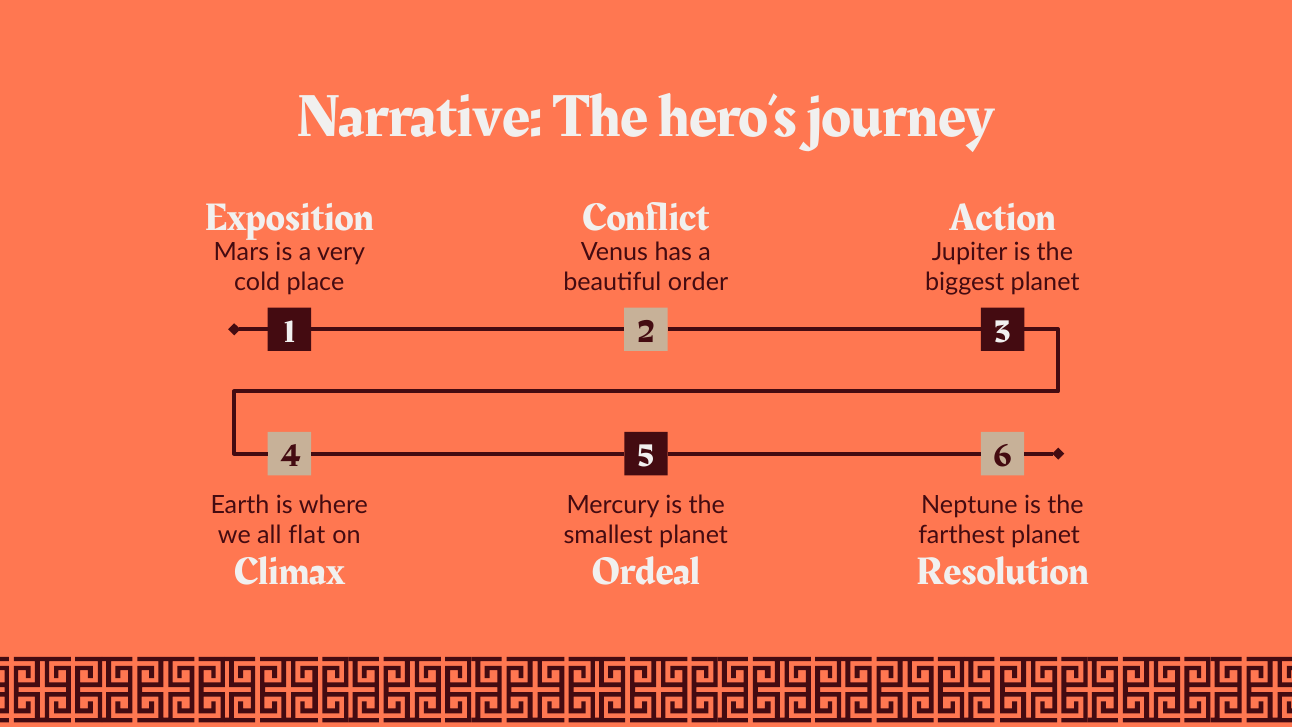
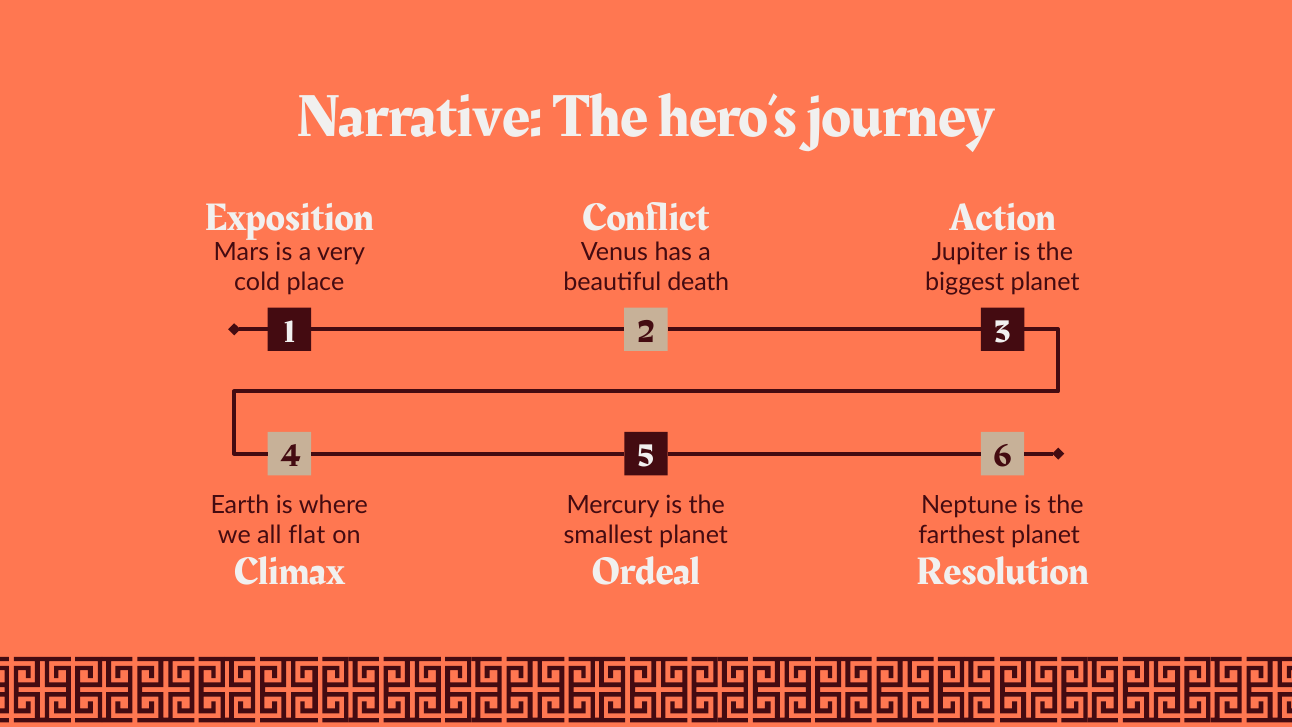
order: order -> death (698, 282)
